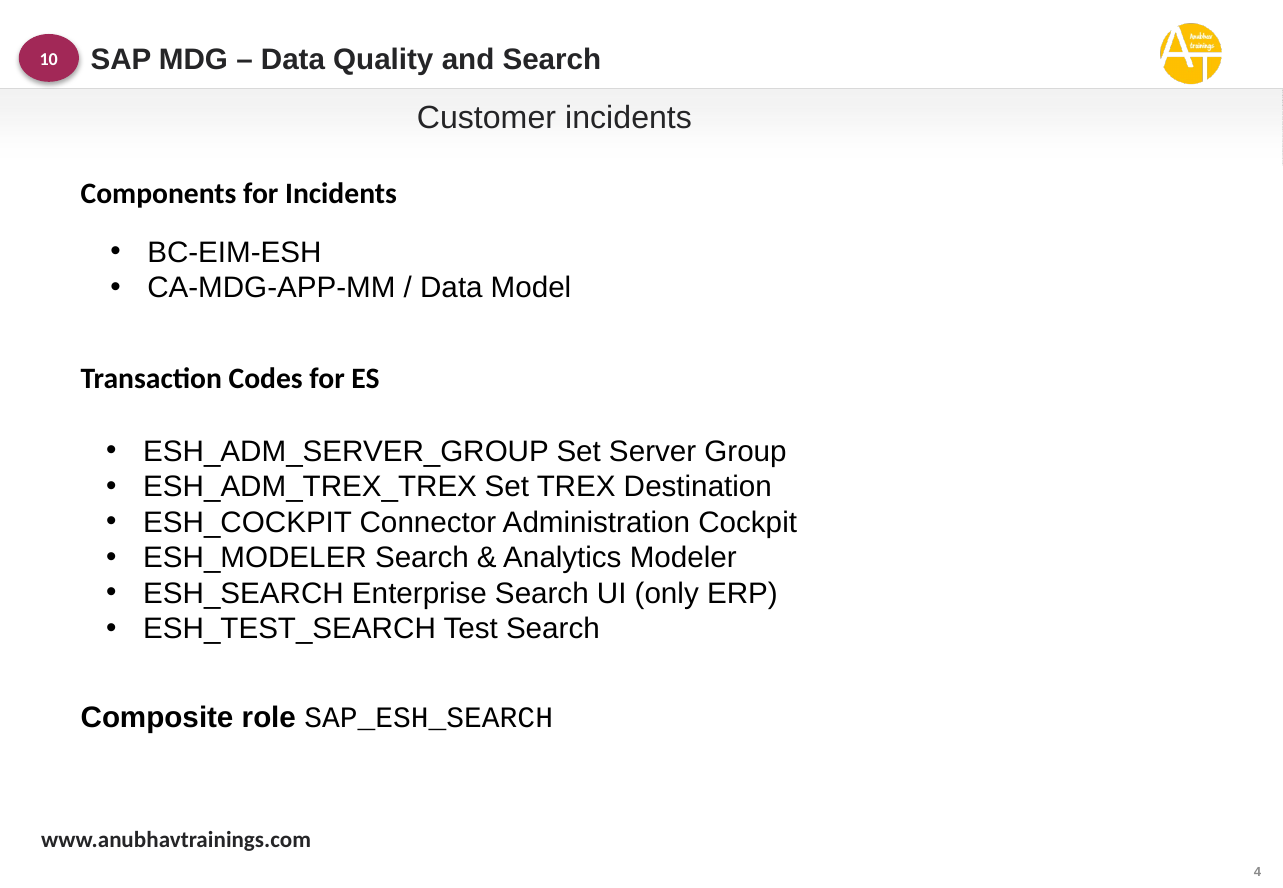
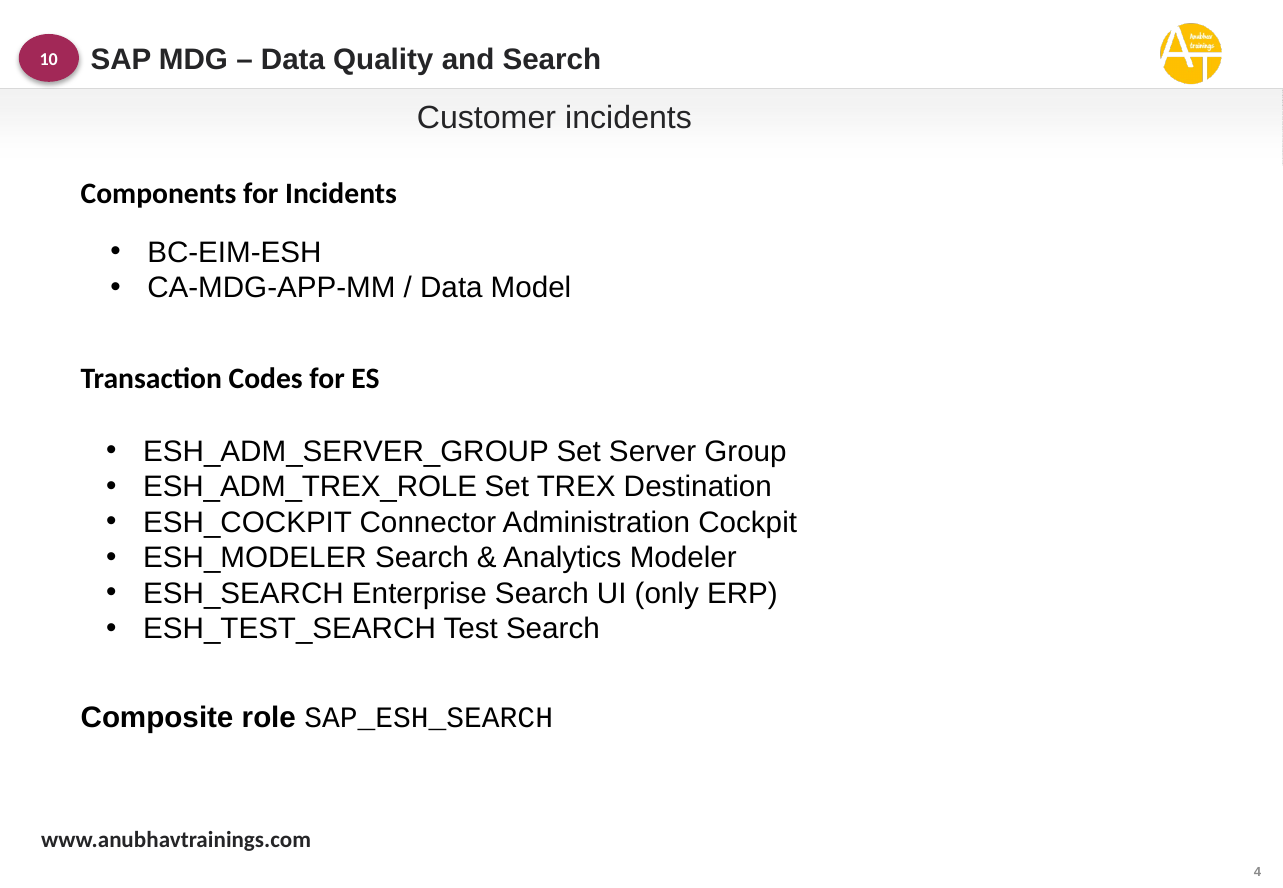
ESH_ADM_TREX_TREX: ESH_ADM_TREX_TREX -> ESH_ADM_TREX_ROLE (310, 487)
